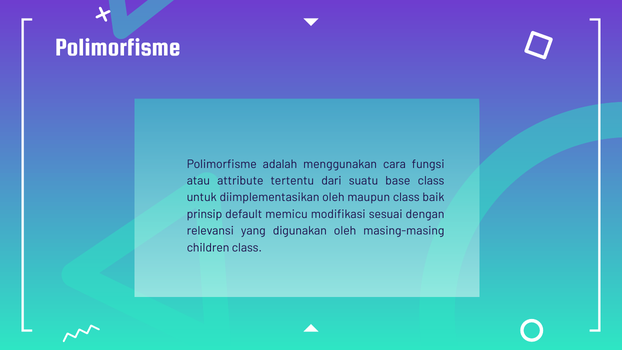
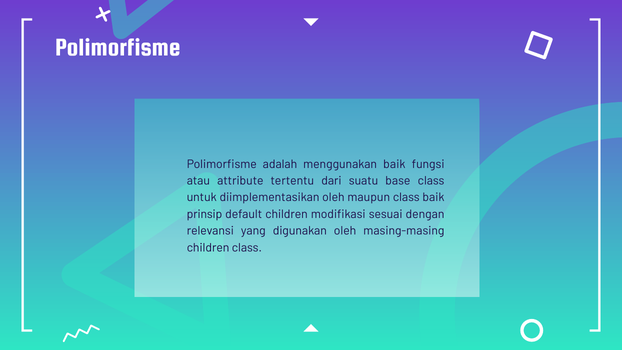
menggunakan cara: cara -> baik (394, 164)
default memicu: memicu -> children (287, 214)
